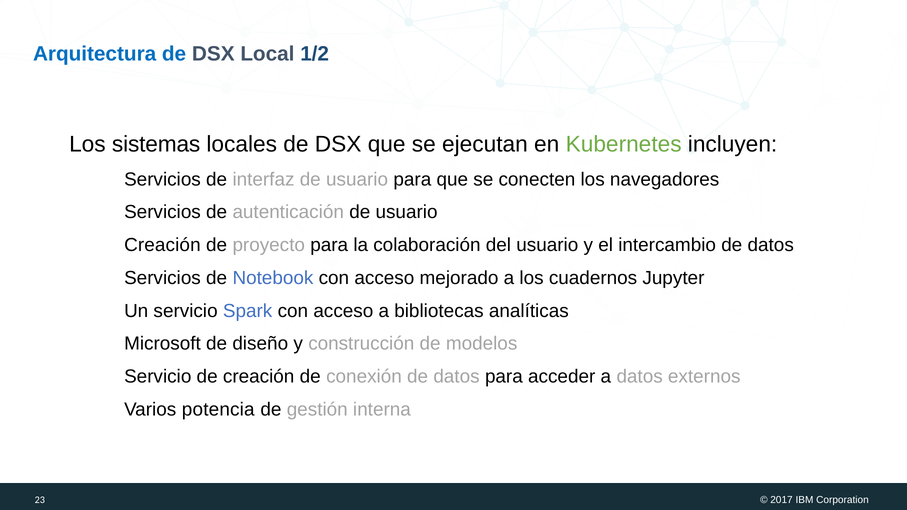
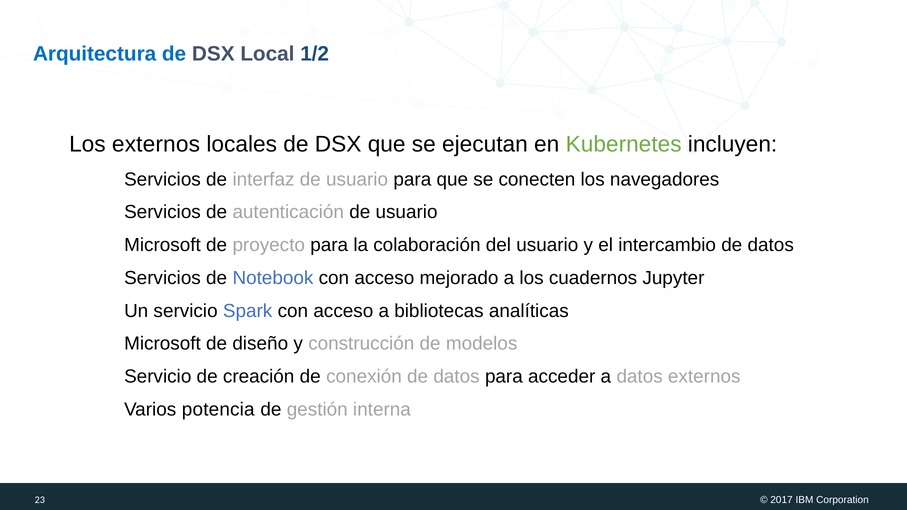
Los sistemas: sistemas -> externos (156, 144)
Creación: Creación -> Microsoft (162, 245)
